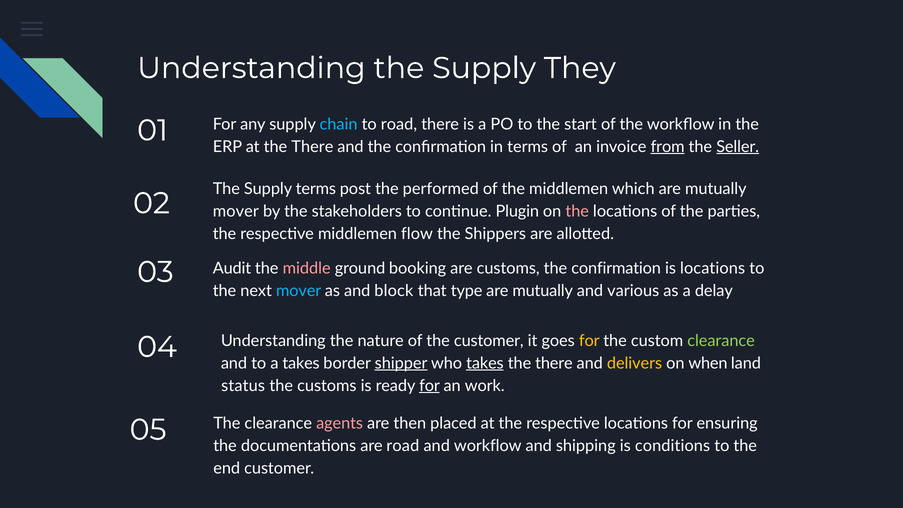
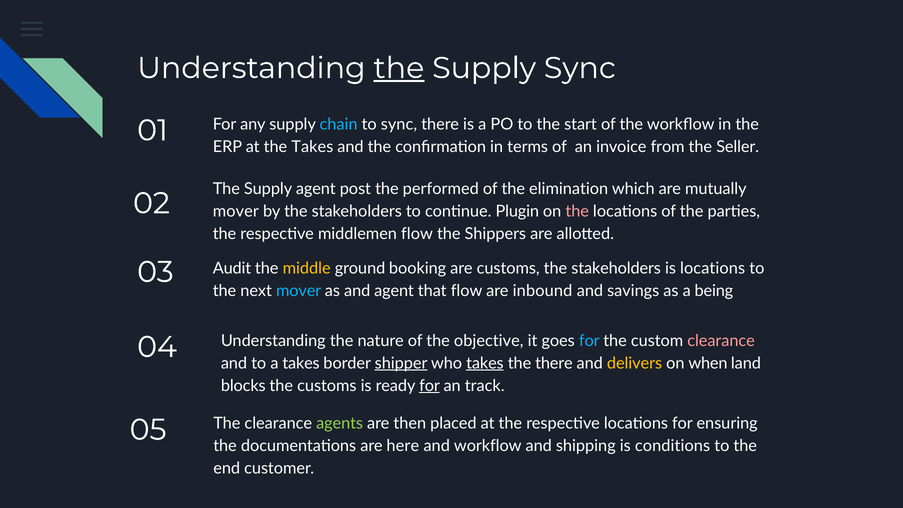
the underline: none -> present (399, 68)
Supply They: They -> Sync (580, 68)
to road: road -> sync (399, 124)
at the There: There -> Takes (312, 147)
from underline: present -> none (668, 147)
Seller underline: present -> none (738, 147)
Supply terms: terms -> agent (316, 189)
the middlemen: middlemen -> elimination (569, 189)
middle colour: pink -> yellow (307, 268)
confirmation: confirmation -> stakeholders (616, 268)
and block: block -> agent (394, 291)
that type: type -> flow (467, 291)
mutually: mutually -> inbound (543, 291)
various: various -> savings (633, 291)
delay: delay -> being (714, 291)
the customer: customer -> objective (489, 341)
for colour: yellow -> light blue (589, 341)
clearance colour: light green -> pink (721, 341)
status: status -> blocks (243, 386)
work: work -> track (485, 386)
agents colour: pink -> light green (340, 423)
are road: road -> here (403, 446)
